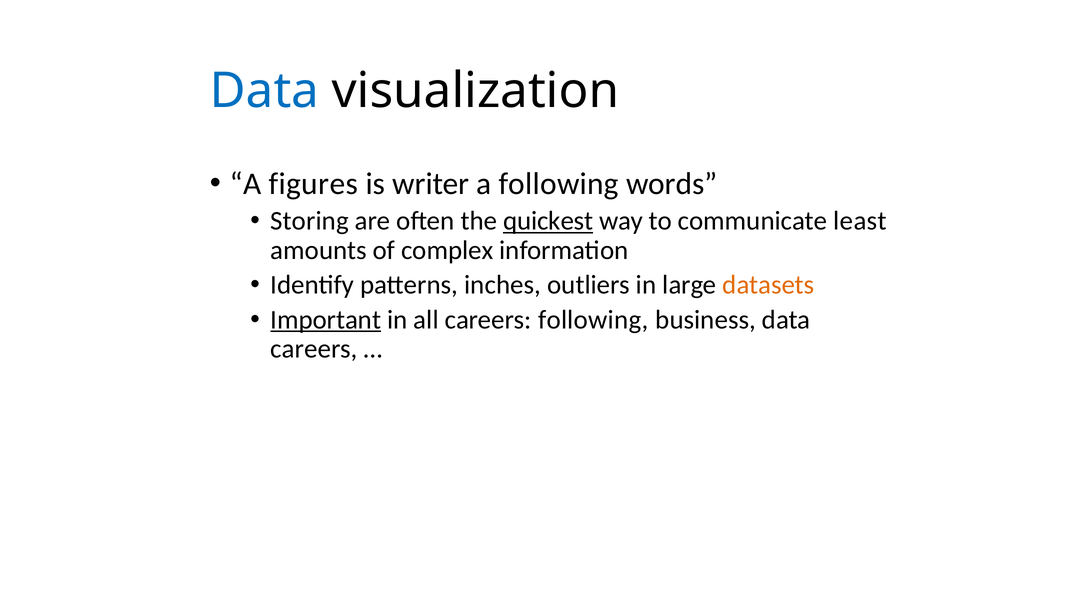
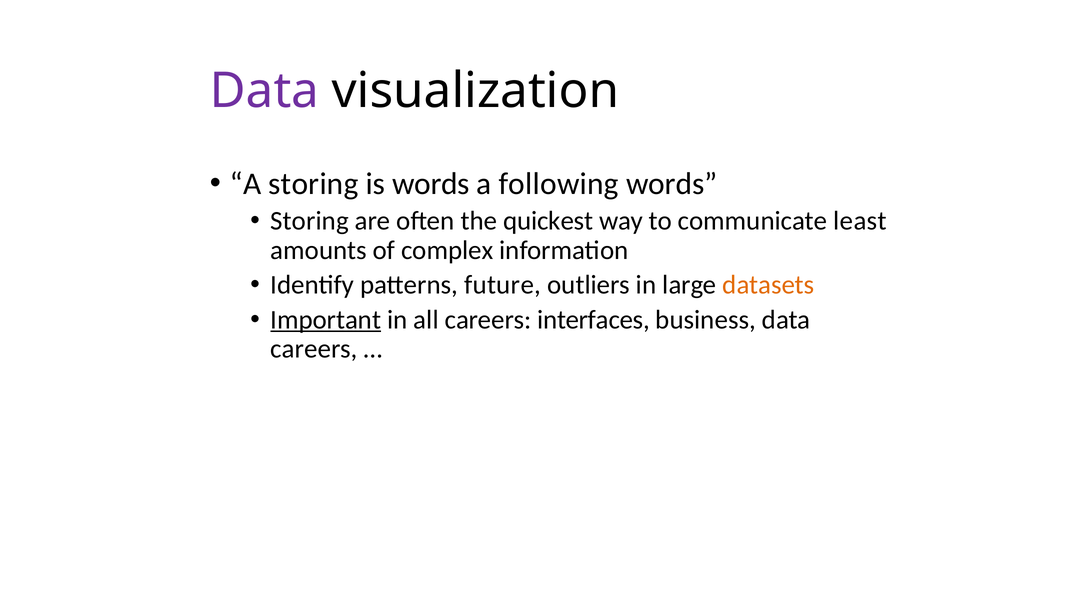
Data colour: blue -> purple (264, 91)
A figures: figures -> storing (313, 184)
is writer: writer -> words (431, 184)
quickest underline: present -> none (548, 221)
inches: inches -> future (503, 285)
careers following: following -> interfaces (594, 320)
